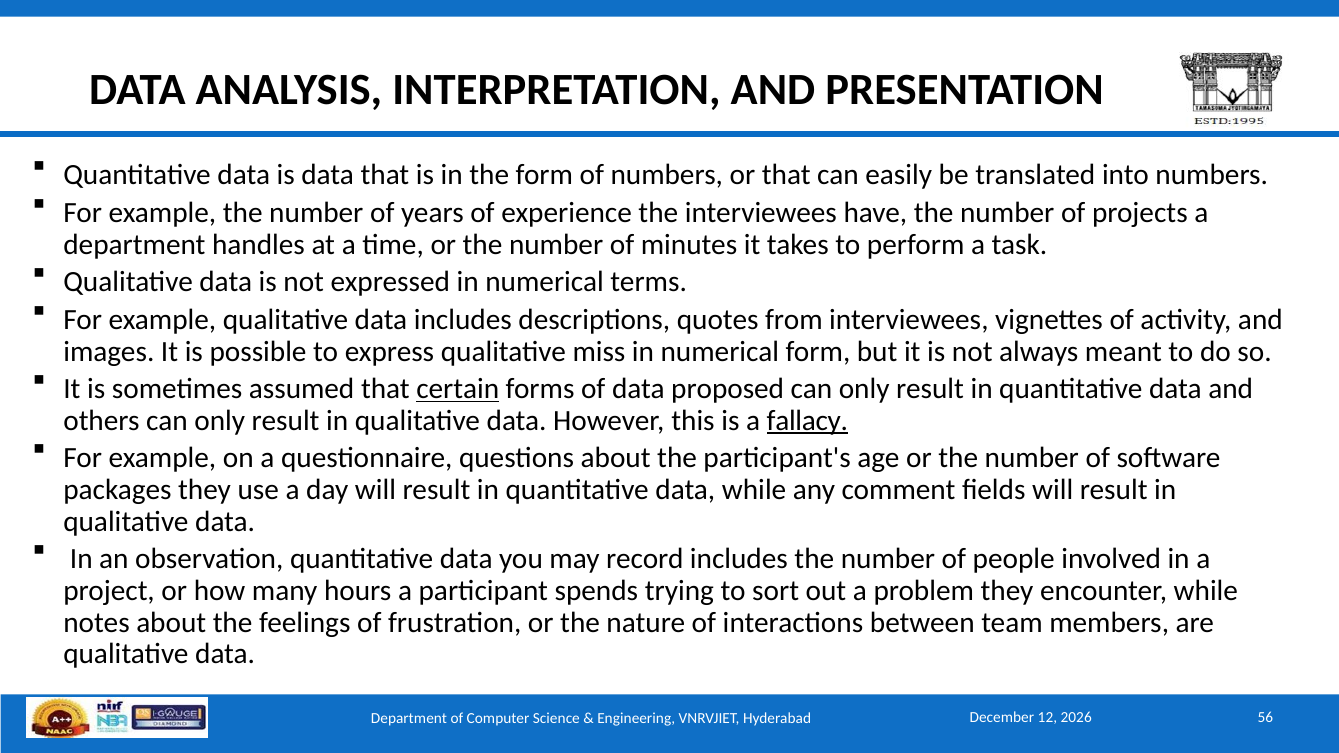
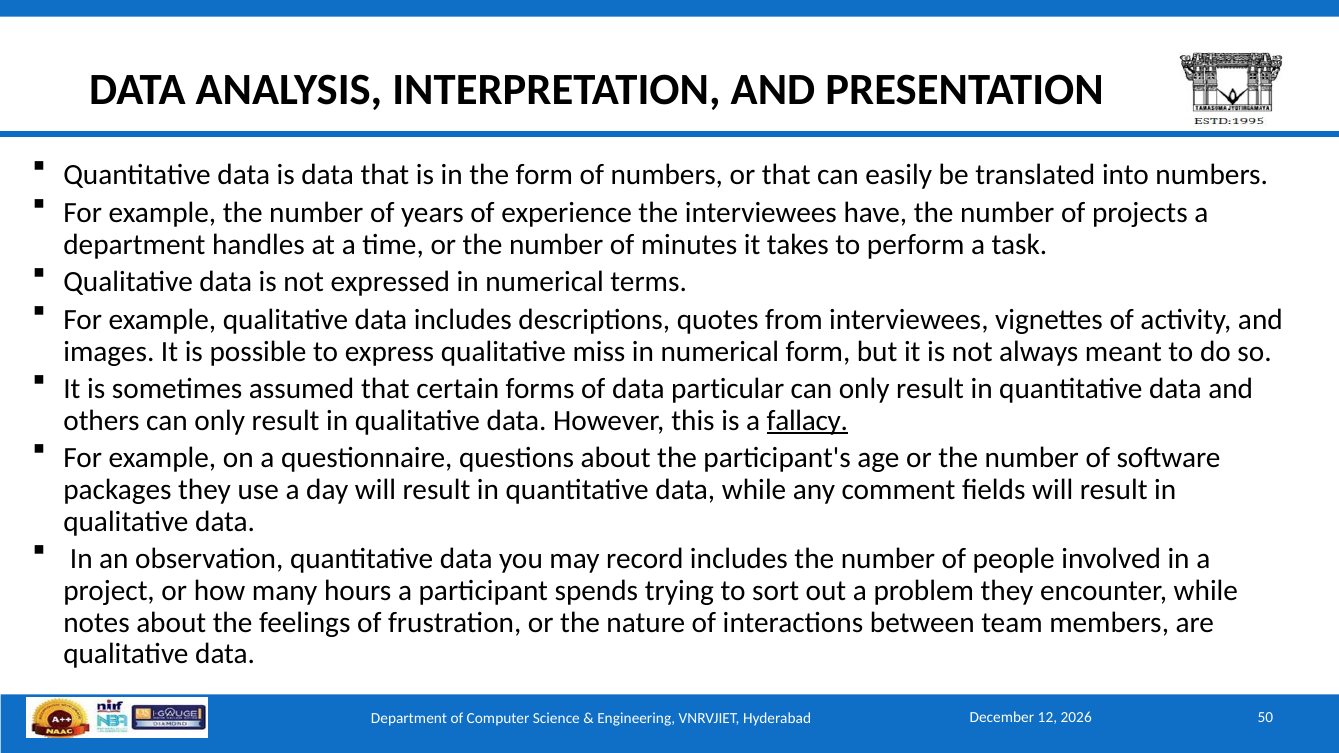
certain underline: present -> none (458, 389)
proposed: proposed -> particular (728, 389)
56: 56 -> 50 (1265, 717)
